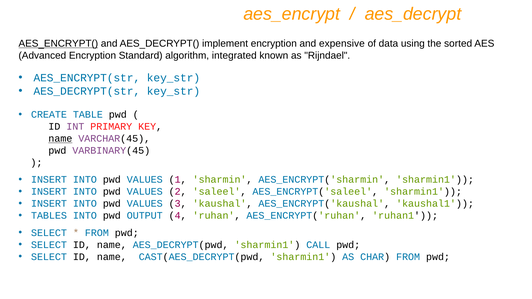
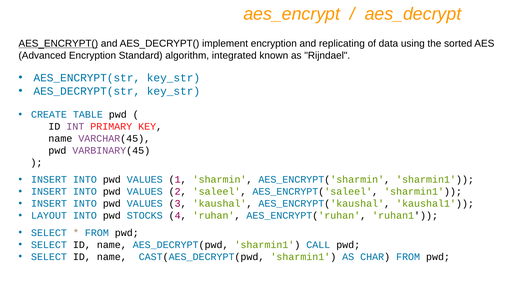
expensive: expensive -> replicating (342, 44)
name underline: present -> none (60, 139)
TABLES: TABLES -> LAYOUT (49, 216)
OUTPUT: OUTPUT -> STOCKS (145, 216)
